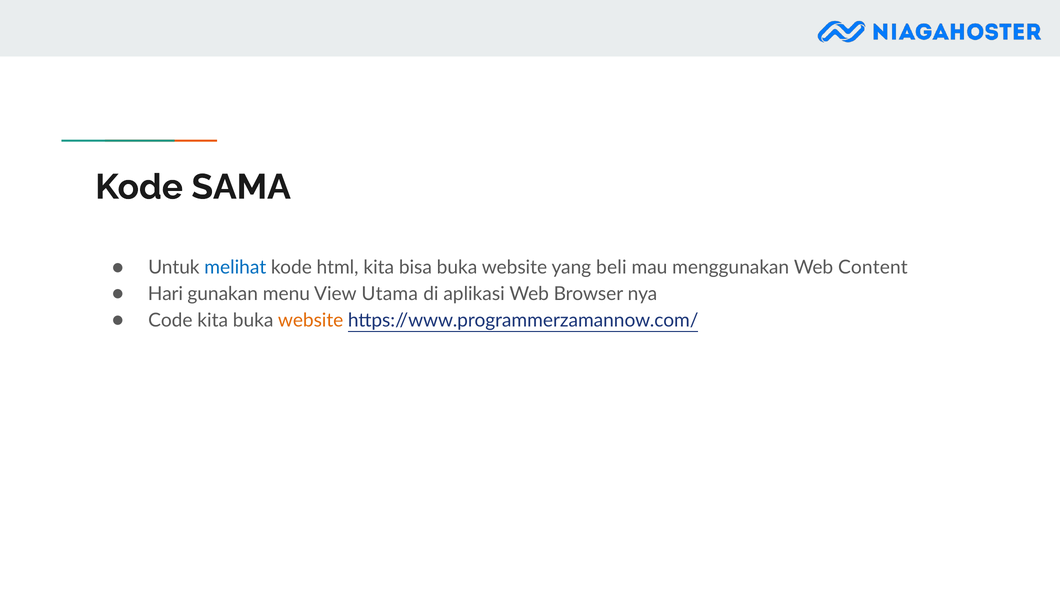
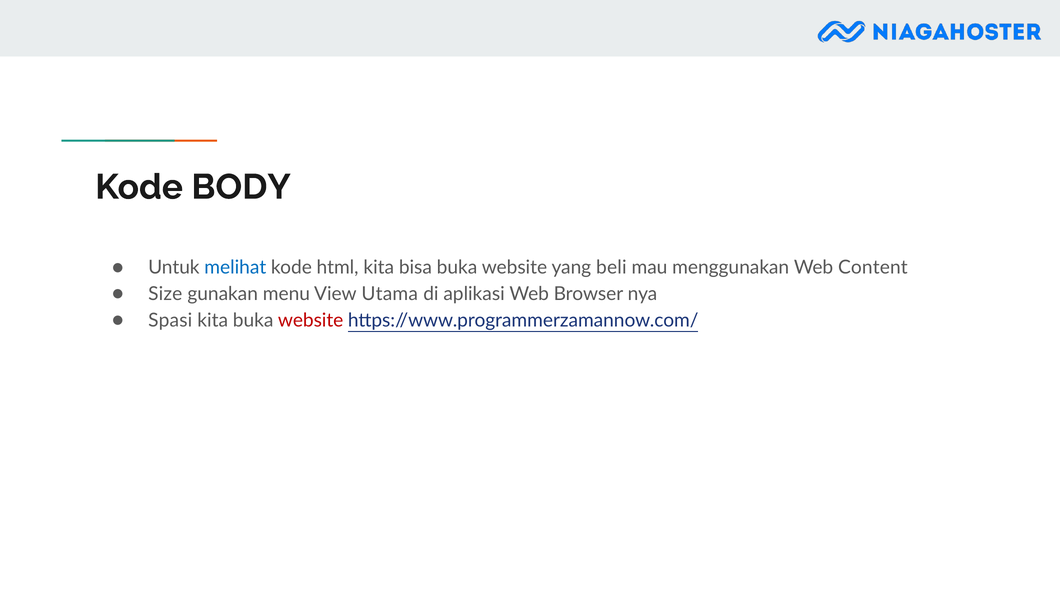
SAMA: SAMA -> BODY (241, 187)
Hari: Hari -> Size (165, 294)
Code: Code -> Spasi (170, 320)
website colour: orange -> red (311, 320)
